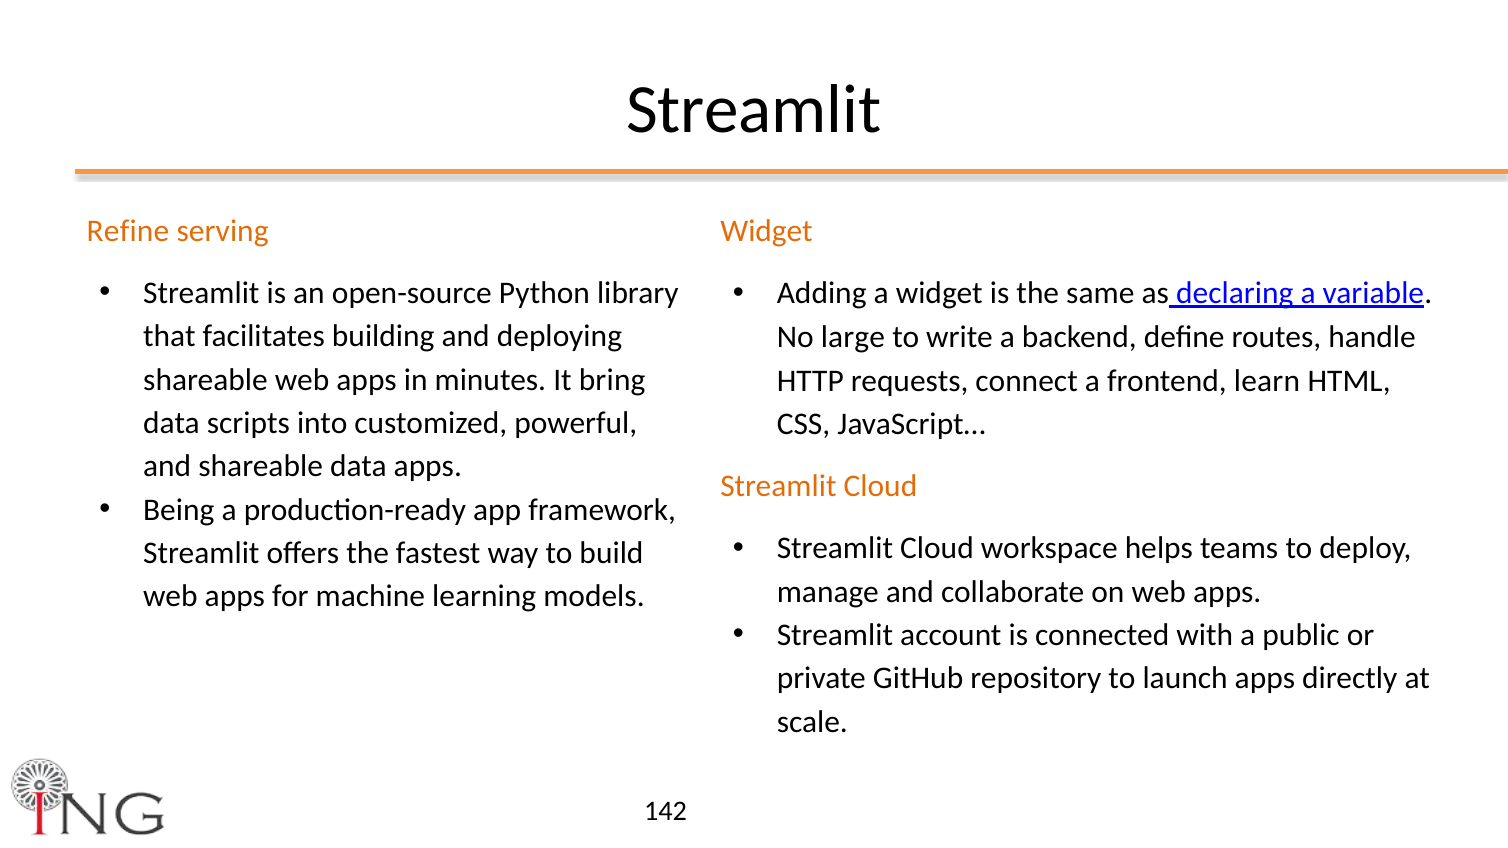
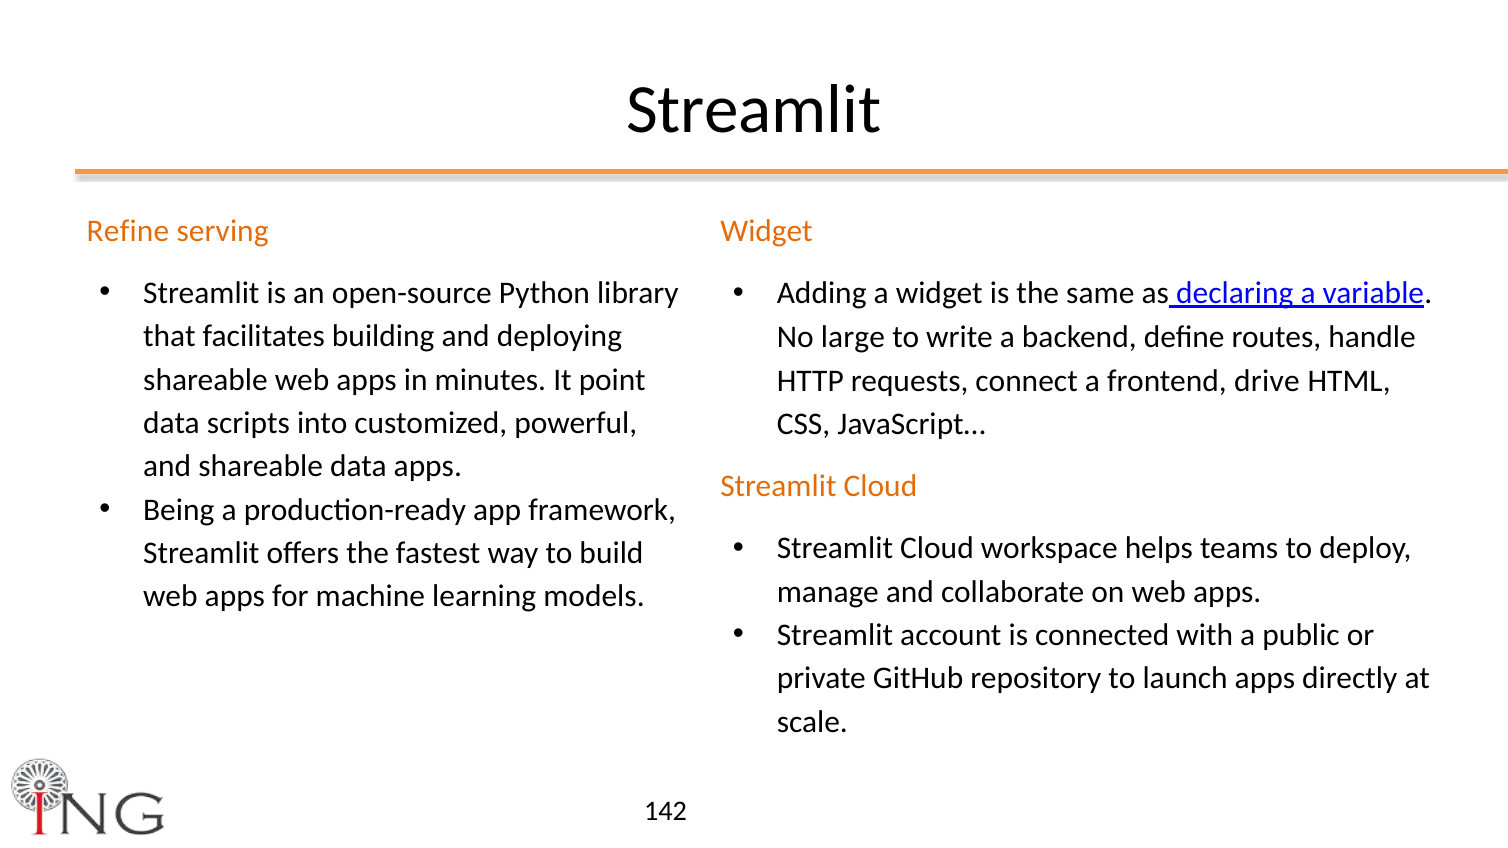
bring: bring -> point (612, 380)
learn: learn -> drive (1267, 381)
